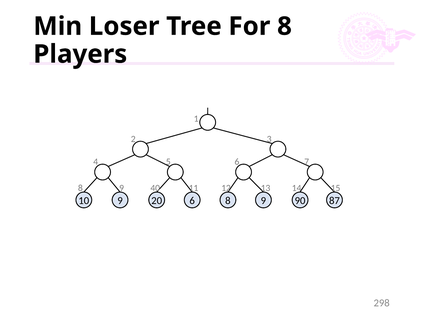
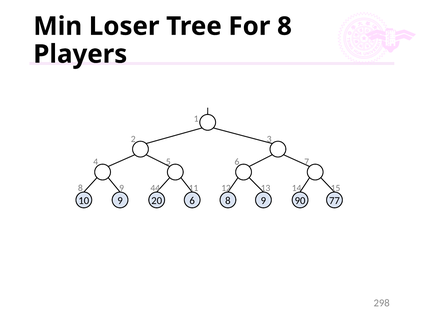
40: 40 -> 44 (155, 188)
87: 87 -> 77 (334, 201)
